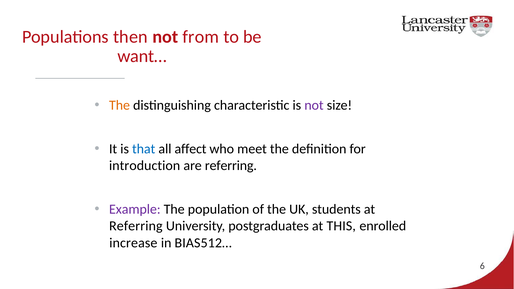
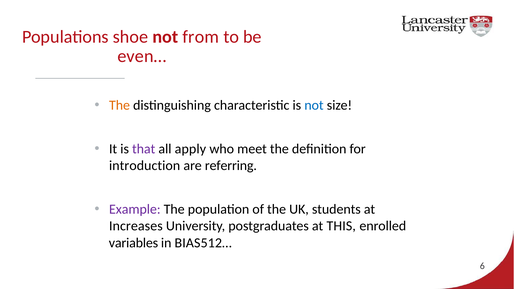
then: then -> shoe (130, 37)
want…: want… -> even… (142, 56)
not colour: purple -> blue (314, 105)
that colour: blue -> purple (144, 149)
affect: affect -> apply (190, 149)
Referring: Referring -> Increases (136, 226)
increase: increase -> variables (133, 243)
